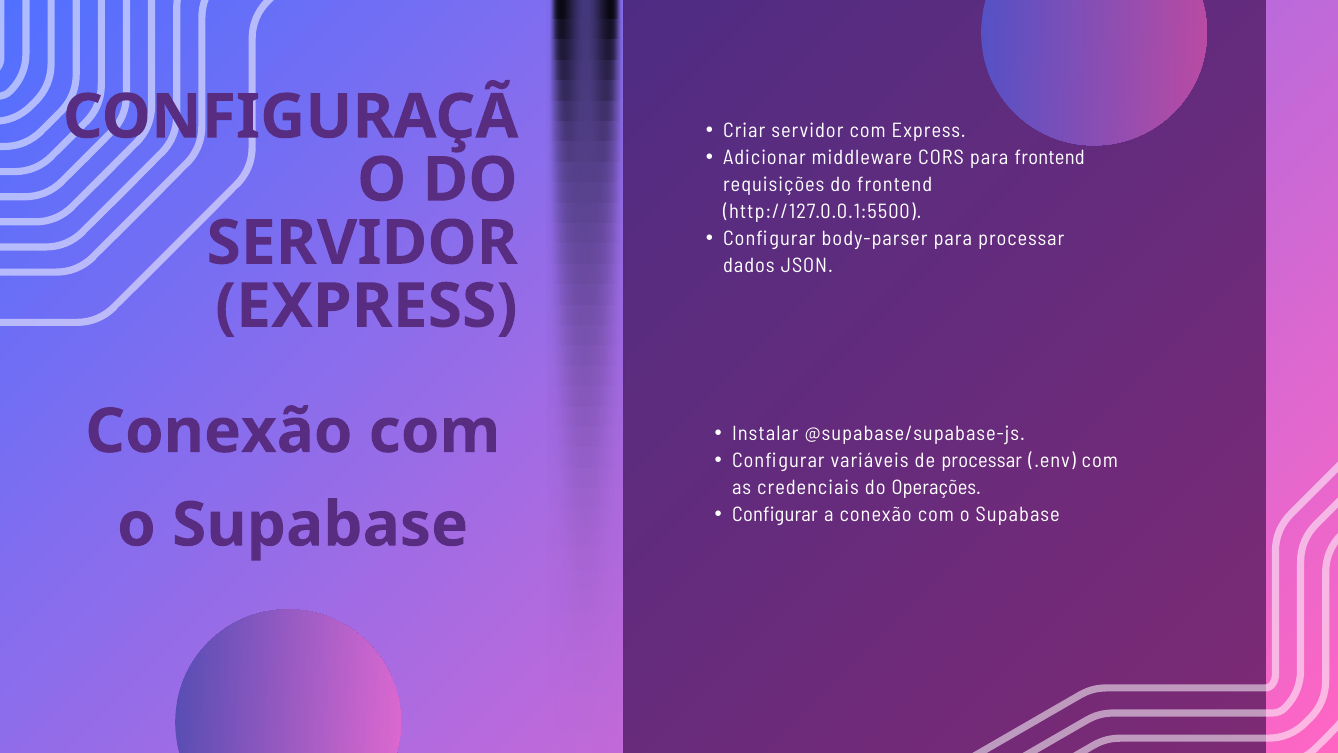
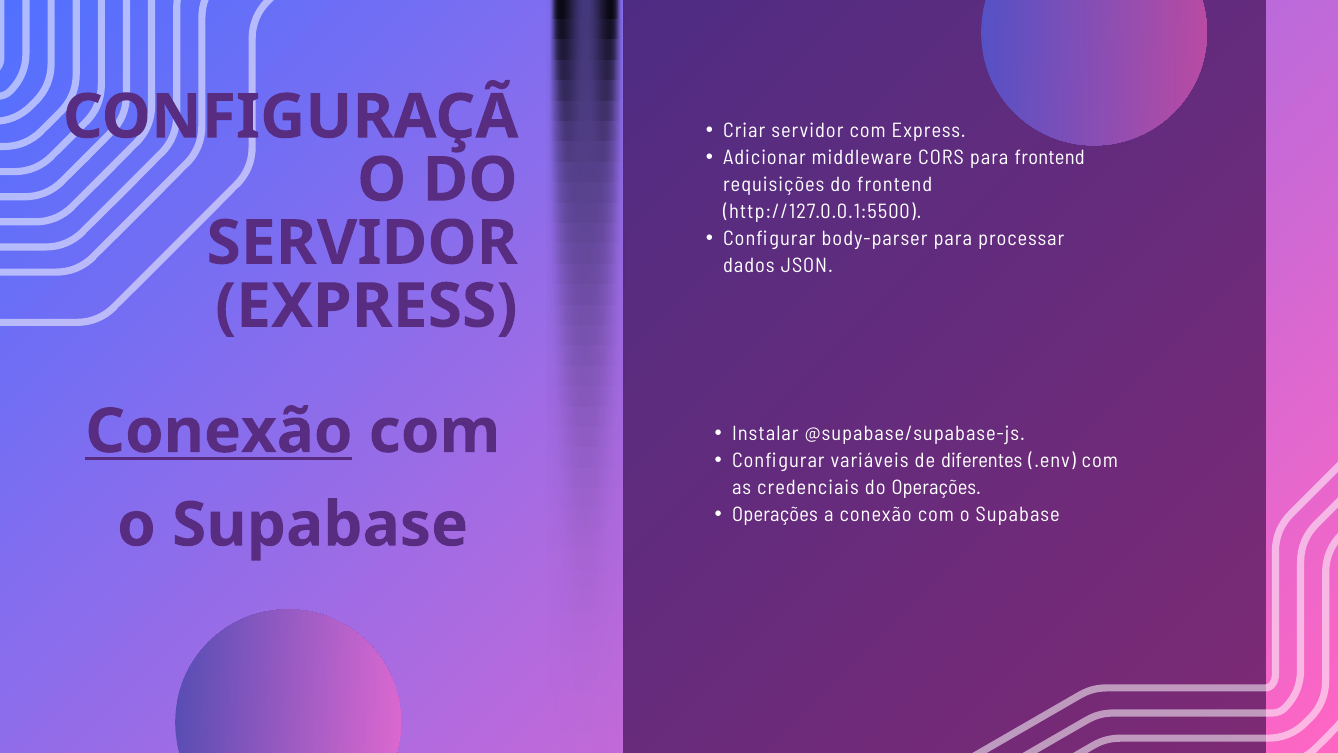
Conexão underline: none -> present (219, 431)
de processar: processar -> diferentes (982, 460)
Configurar: Configurar -> Operações (775, 514)
